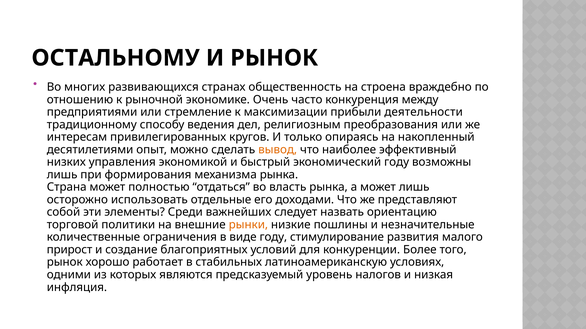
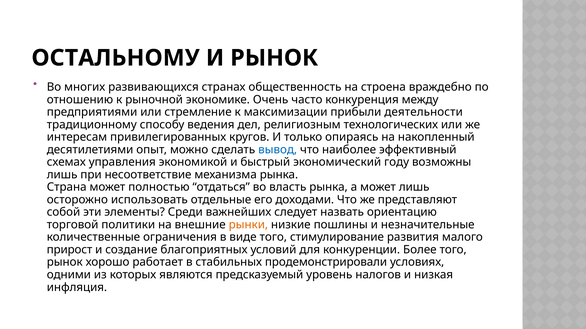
преобразования: преобразования -> технологических (391, 125)
вывод colour: orange -> blue (278, 150)
низких: низких -> схемах (66, 162)
формирования: формирования -> несоответствие (148, 175)
виде году: году -> того (273, 238)
латиноамериканскую: латиноамериканскую -> продемонстрировали (326, 263)
